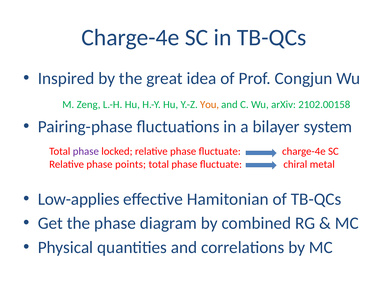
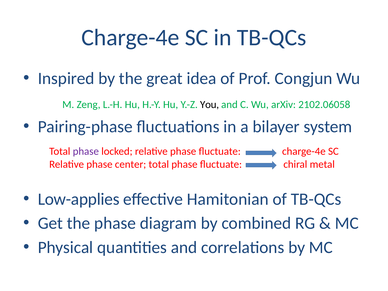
You colour: orange -> black (210, 105)
2102.00158: 2102.00158 -> 2102.06058 (324, 105)
points: points -> center (131, 164)
